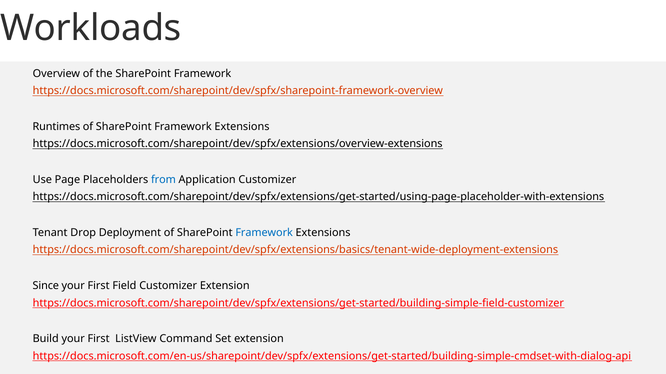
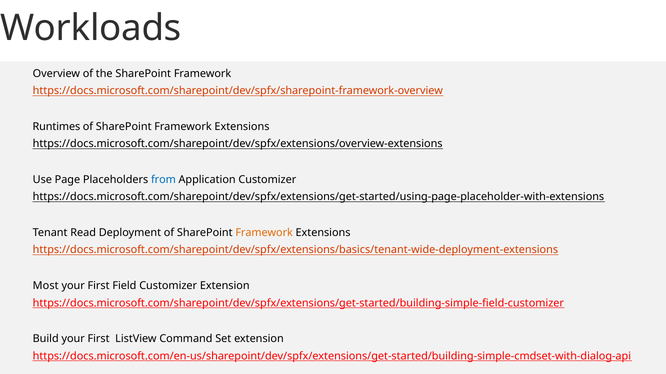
Drop: Drop -> Read (83, 233)
Framework colour: blue -> orange (264, 233)
Since: Since -> Most (46, 286)
